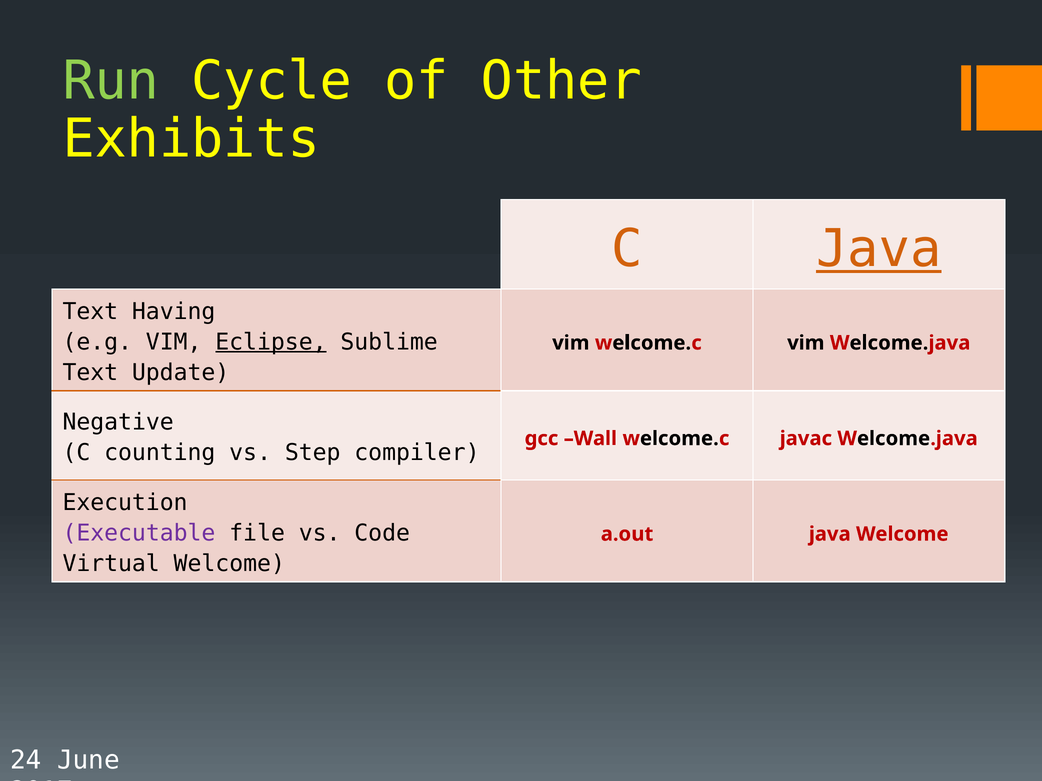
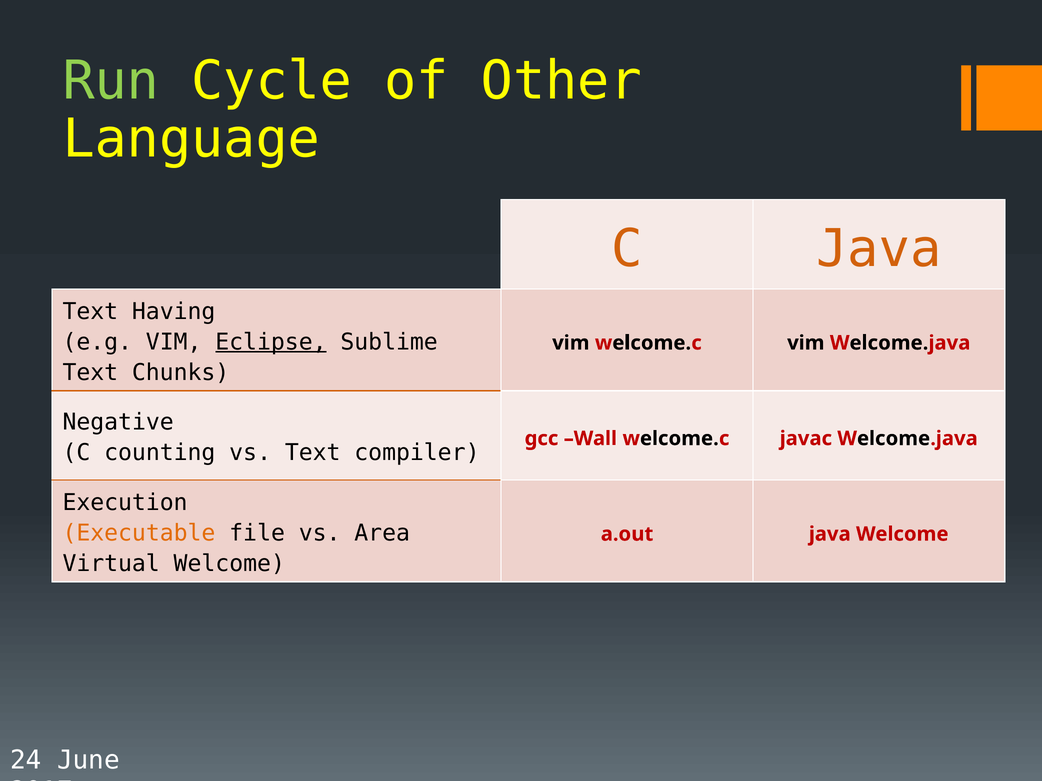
Exhibits: Exhibits -> Language (191, 139)
Java underline: present -> none (879, 249)
Update: Update -> Chunks (181, 373)
vs Step: Step -> Text (313, 453)
Executable colour: purple -> orange (139, 533)
Code: Code -> Area (382, 533)
